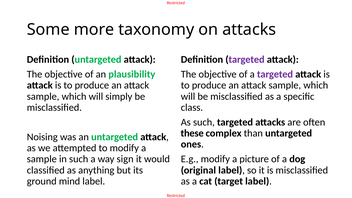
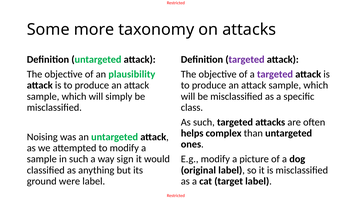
these: these -> helps (192, 133)
mind: mind -> were (69, 181)
